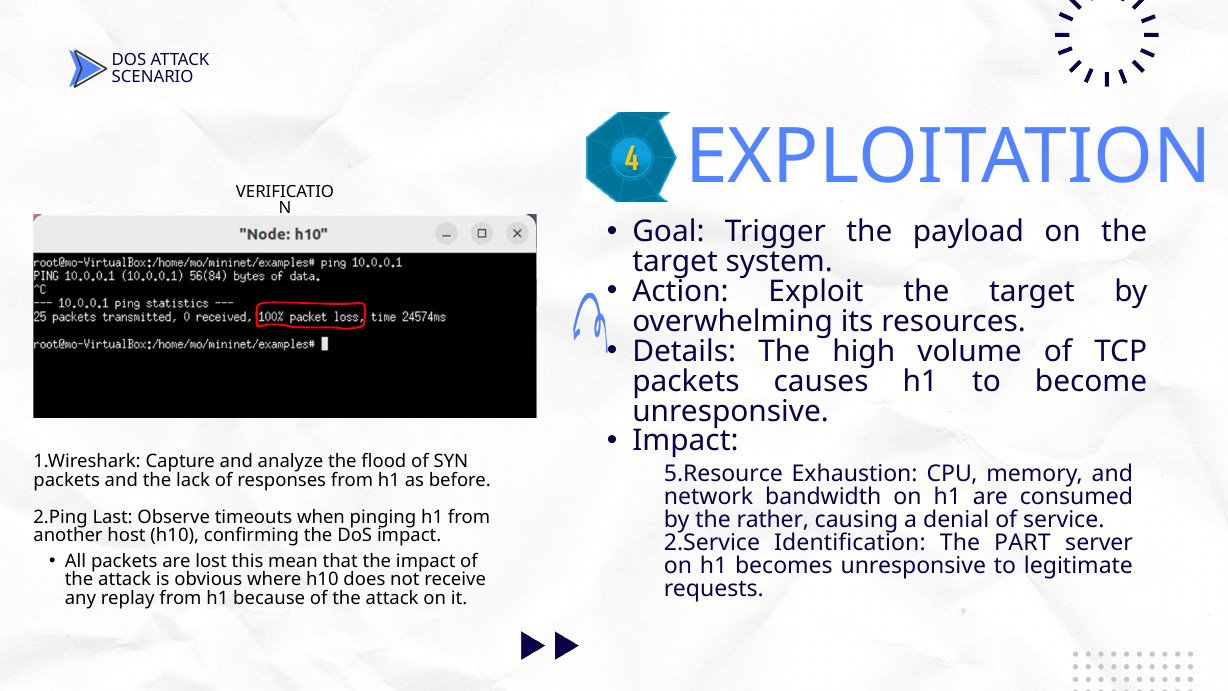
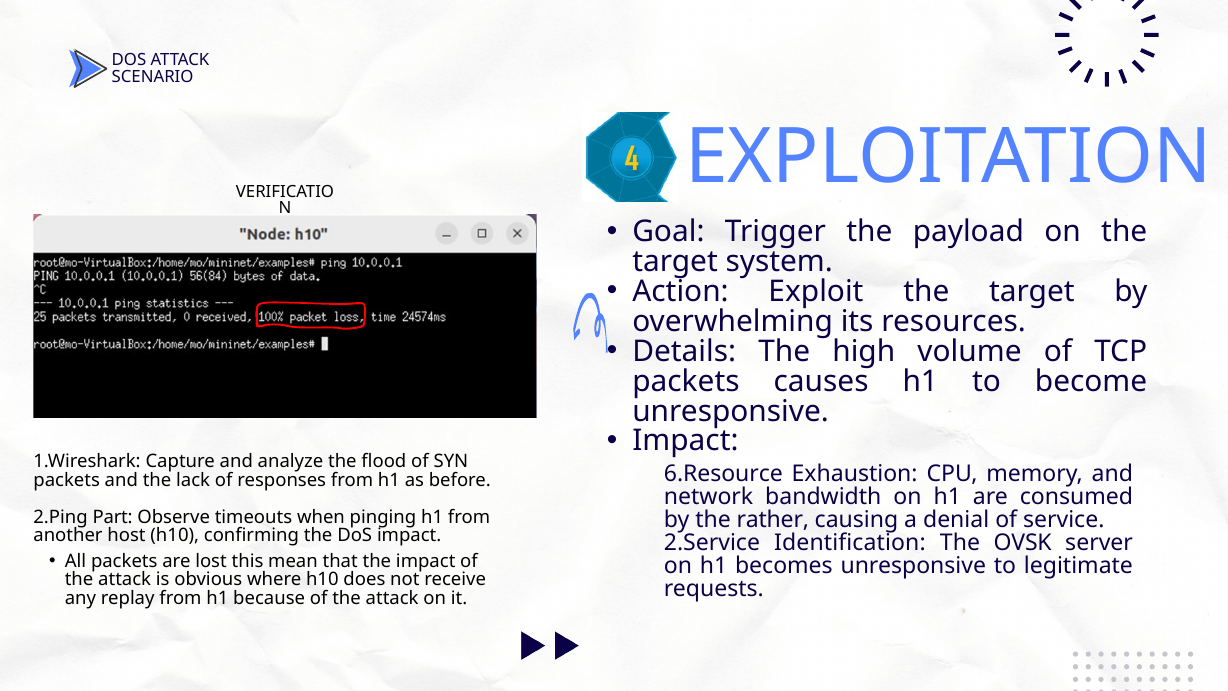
5.Resource: 5.Resource -> 6.Resource (723, 474)
Last: Last -> Part (113, 517)
PART: PART -> OVSK (1023, 543)
